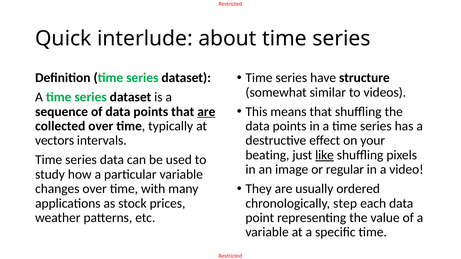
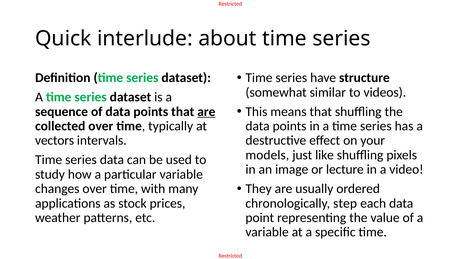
beating: beating -> models (267, 155)
like underline: present -> none (325, 155)
regular: regular -> lecture (345, 170)
